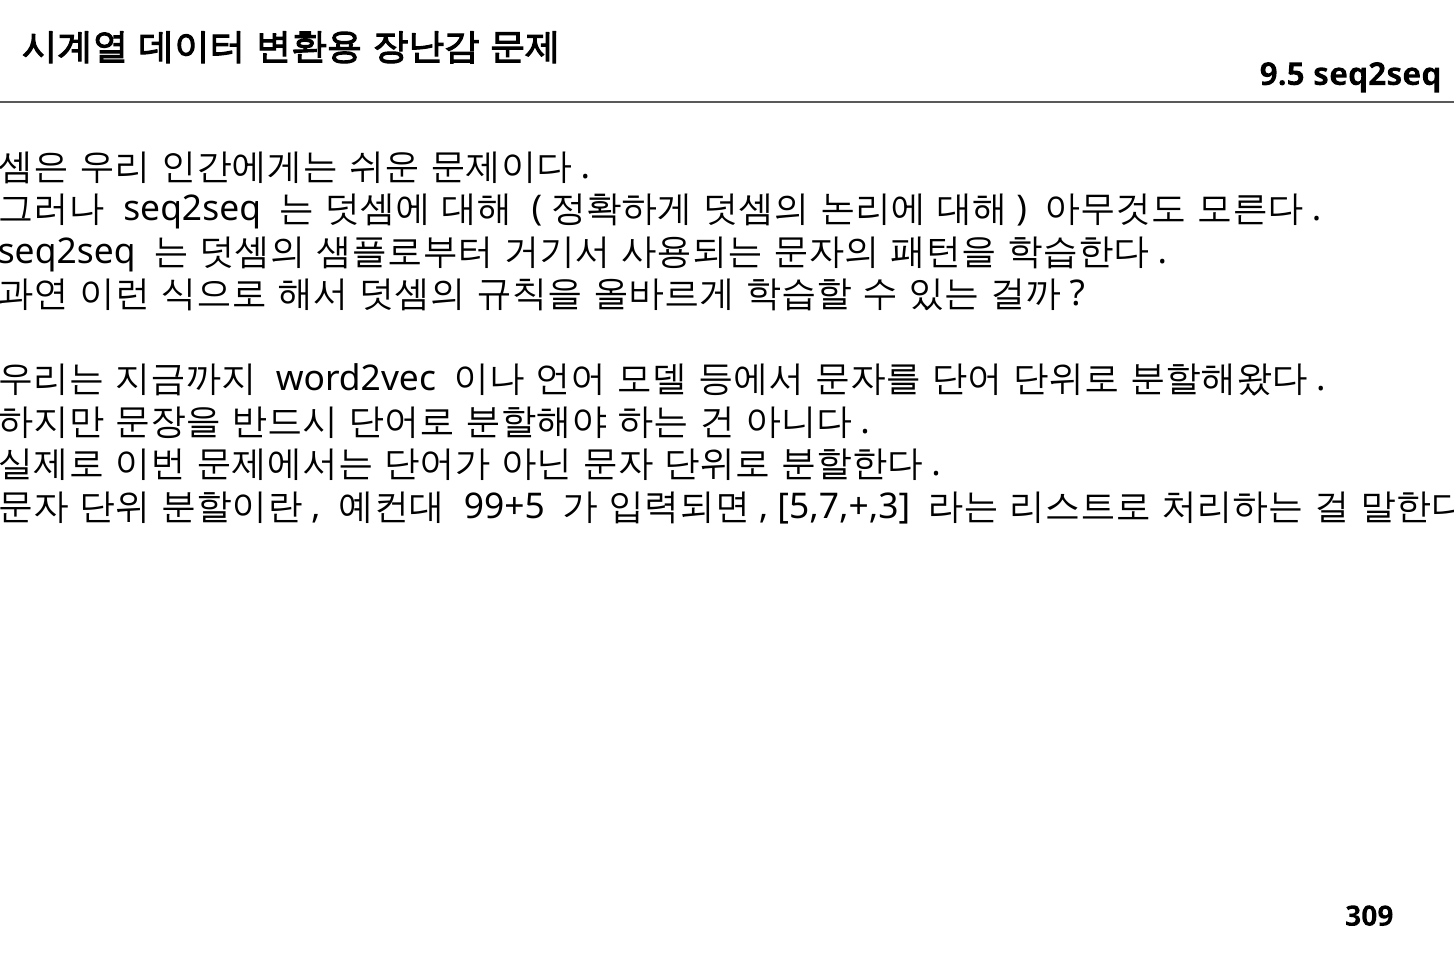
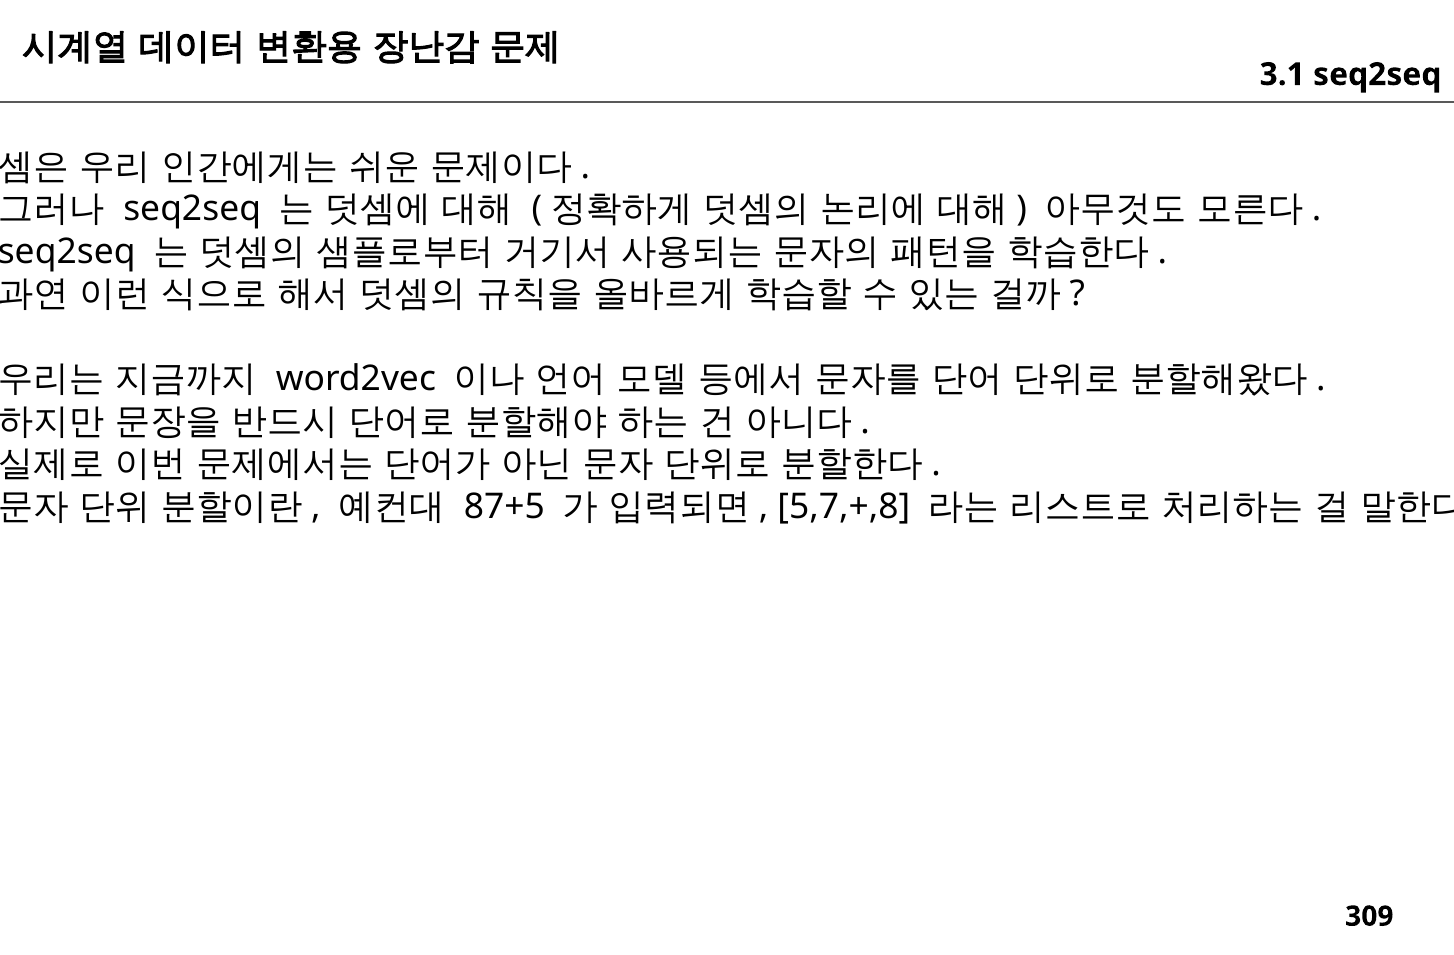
9.5: 9.5 -> 3.1 (1282, 75)
99+5: 99+5 -> 87+5 (504, 506)
5,7,+,3: 5,7,+,3 -> 5,7,+,8 (844, 506)
